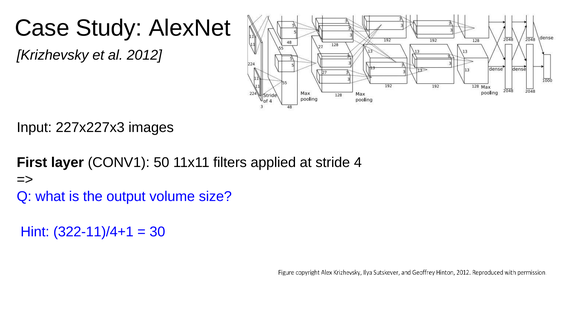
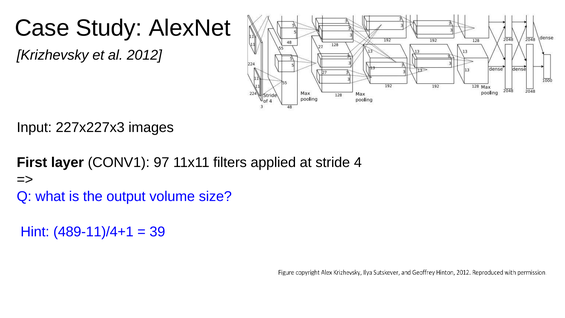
50: 50 -> 97 (161, 162)
322-11)/4+1: 322-11)/4+1 -> 489-11)/4+1 (93, 232)
30: 30 -> 39 (157, 232)
